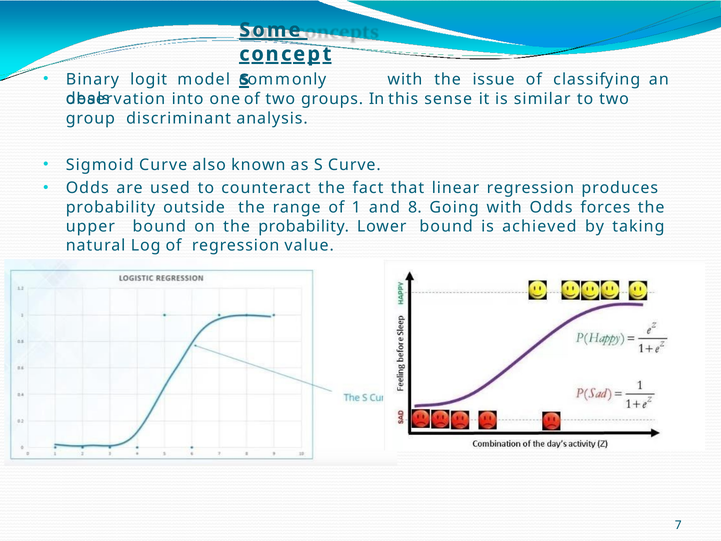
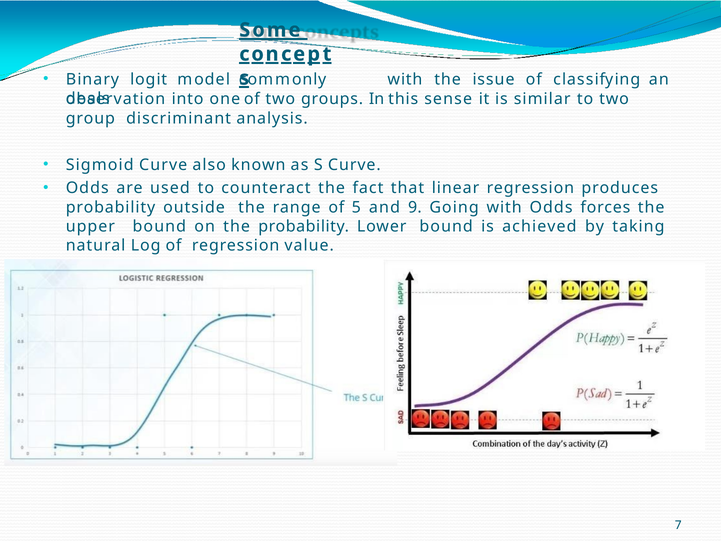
1: 1 -> 5 (356, 207)
8: 8 -> 9 (415, 207)
